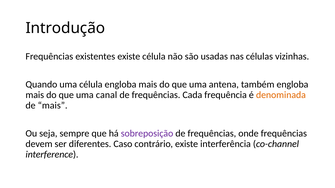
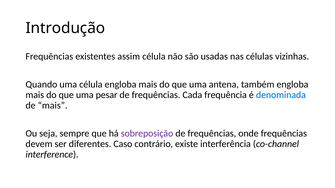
existentes existe: existe -> assim (129, 57)
canal: canal -> pesar (107, 95)
denominada colour: orange -> blue (281, 95)
